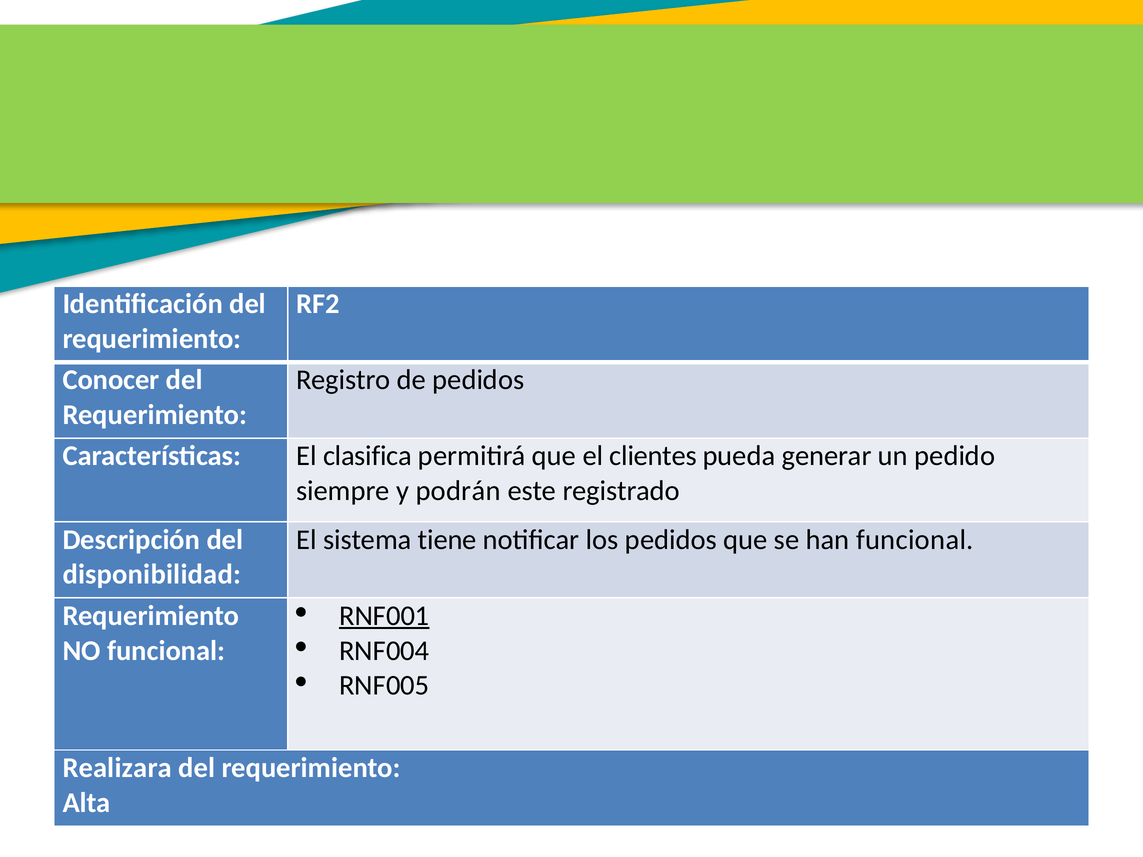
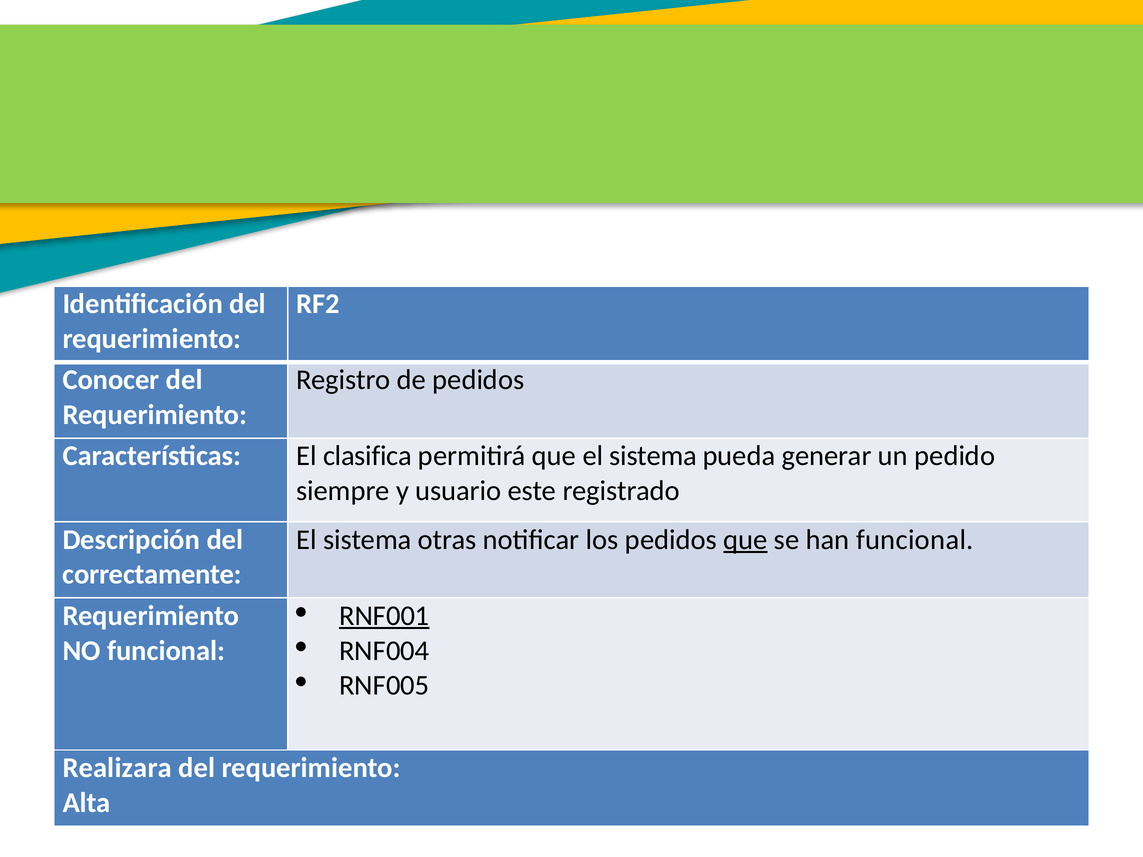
que el clientes: clientes -> sistema (653, 456)
podrán: podrán -> usuario (458, 491)
tiene: tiene -> otras (447, 540)
que underline: none -> present (745, 540)
disponibilidad: disponibilidad -> correctamente (152, 575)
